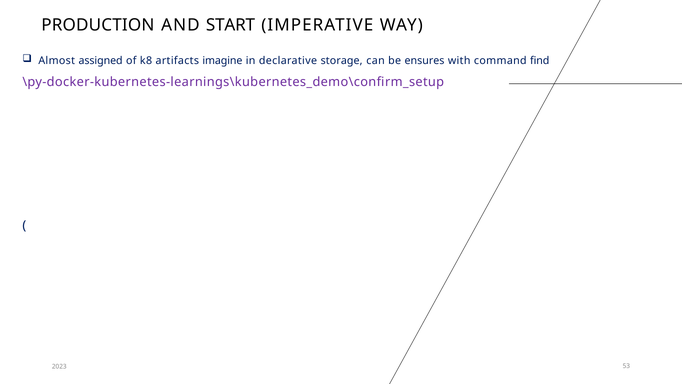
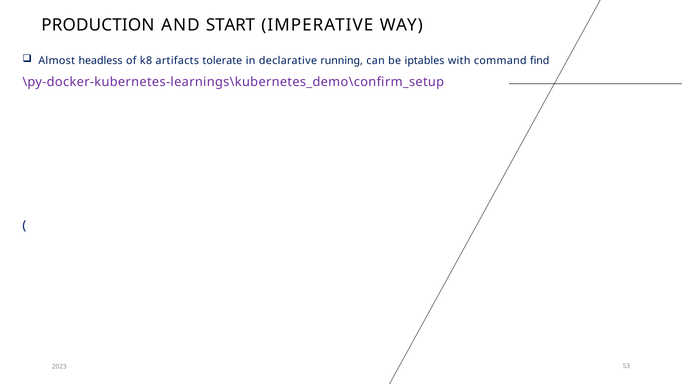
assigned: assigned -> headless (101, 61)
imagine: imagine -> tolerate (222, 61)
storage: storage -> running (342, 61)
ensures: ensures -> iptables (425, 61)
